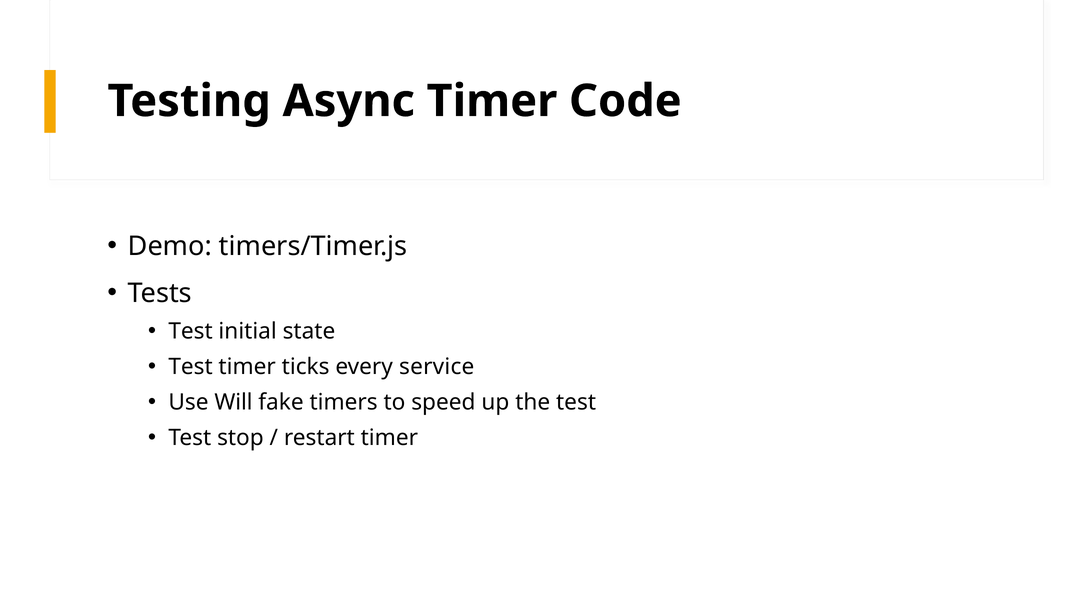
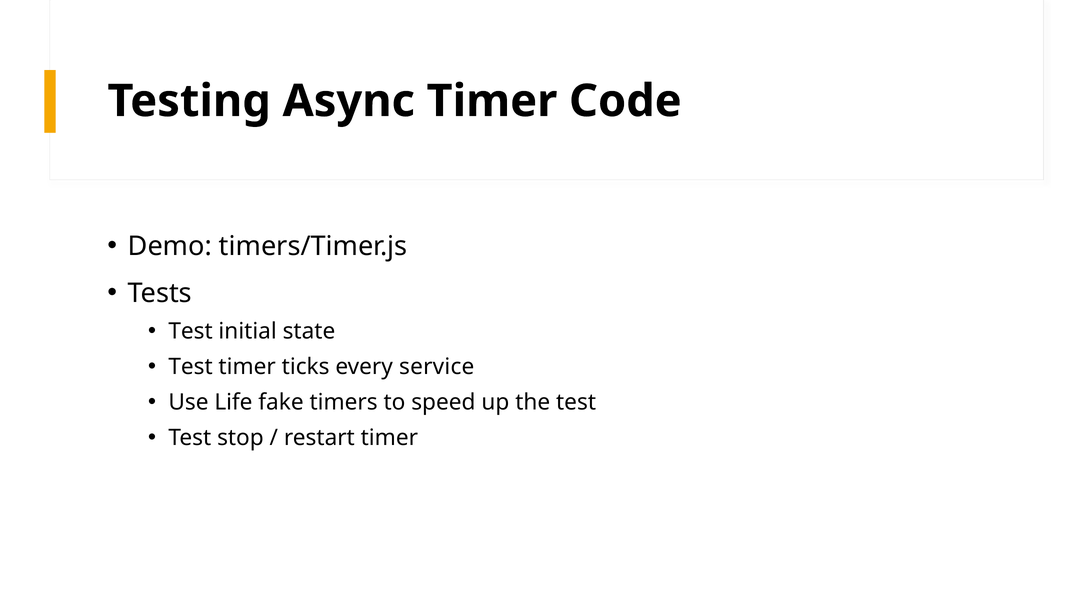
Will: Will -> Life (233, 402)
